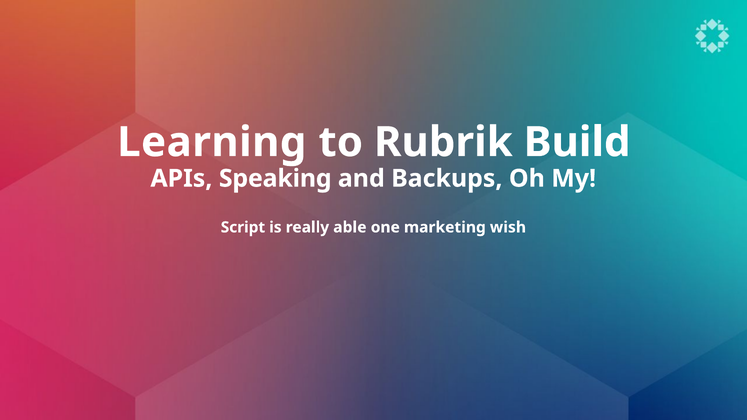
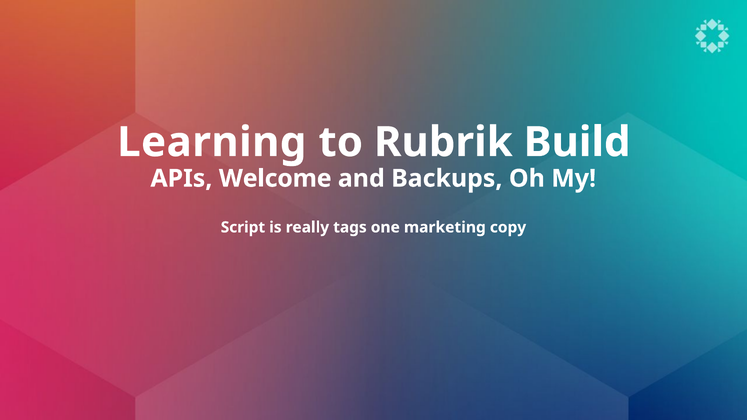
Speaking: Speaking -> Welcome (275, 179)
able: able -> tags (350, 227)
wish: wish -> copy (508, 227)
